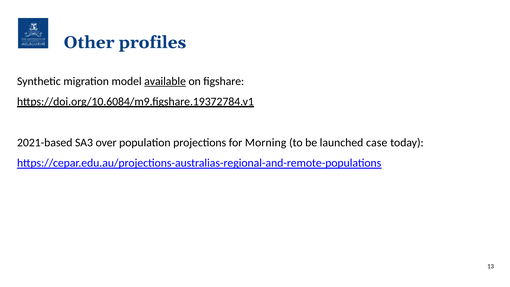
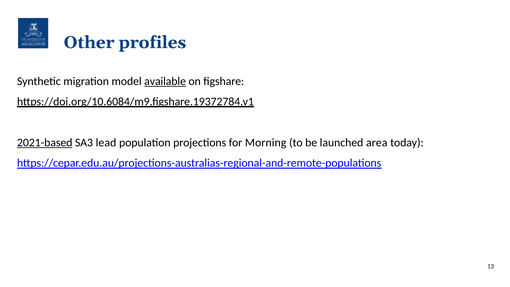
2021-based underline: none -> present (45, 143)
over: over -> lead (106, 143)
case: case -> area (377, 143)
